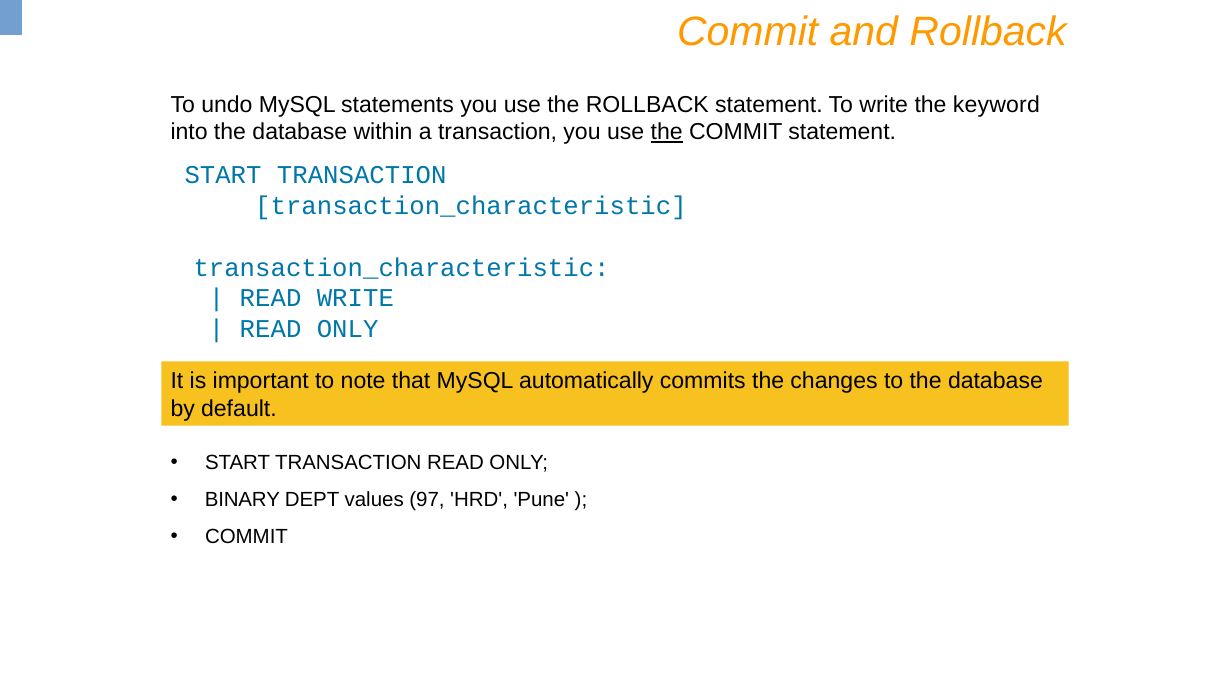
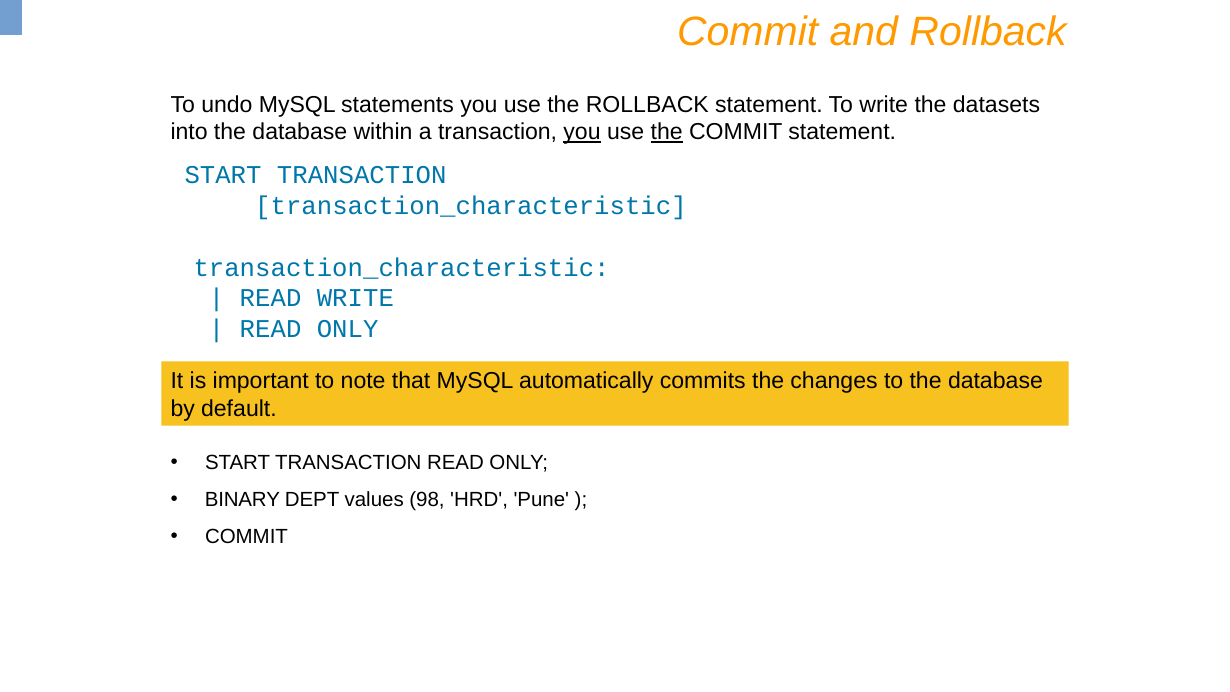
keyword: keyword -> datasets (996, 105)
you underline: none -> present (582, 132)
97: 97 -> 98 (427, 500)
